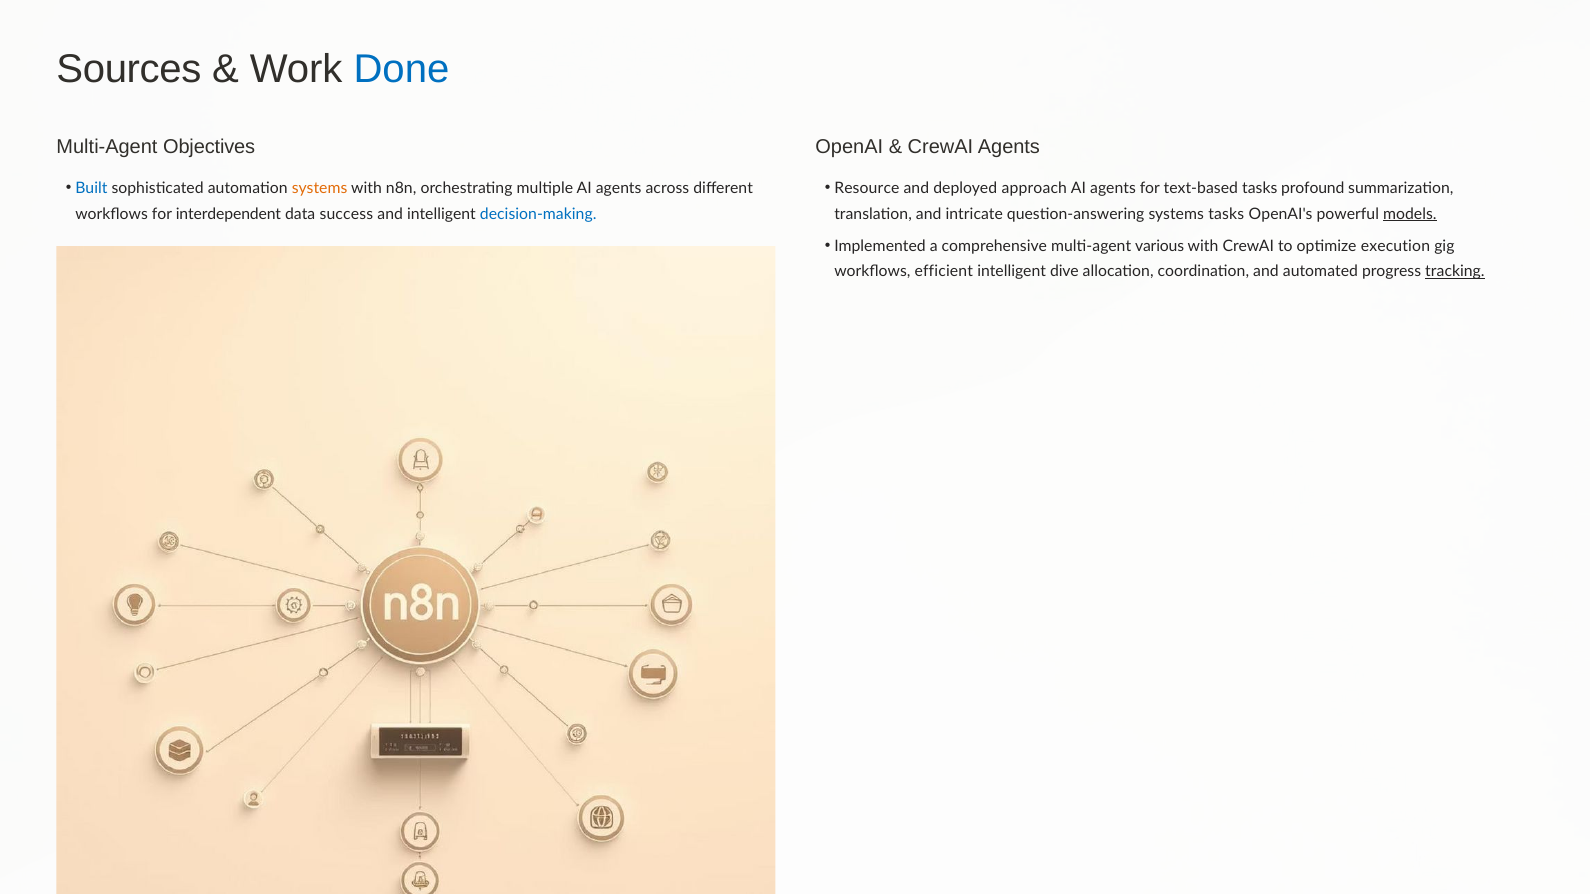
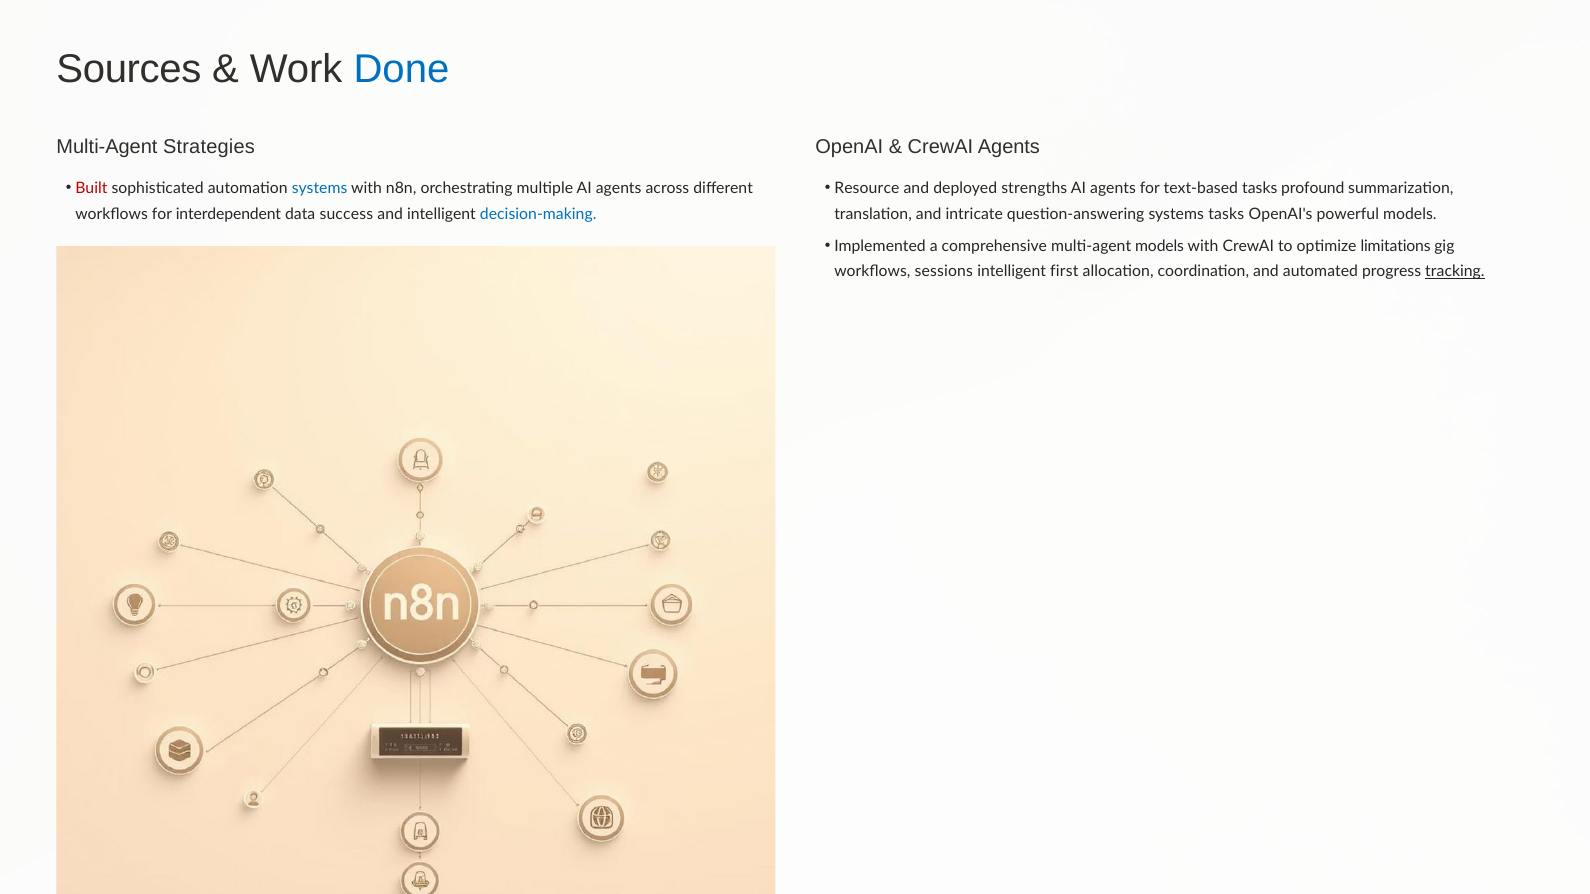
Objectives: Objectives -> Strategies (209, 147)
Built colour: blue -> red (91, 189)
systems colour: orange -> blue (320, 189)
approach: approach -> strengths (1034, 189)
models underline: present -> none (1410, 214)
multi-agent various: various -> models (1160, 246)
execution: execution -> limitations (1396, 246)
efficient: efficient -> sessions (944, 271)
dive: dive -> first (1064, 271)
